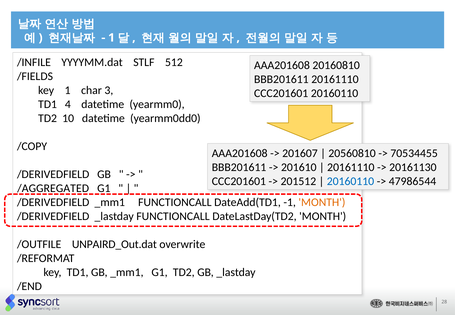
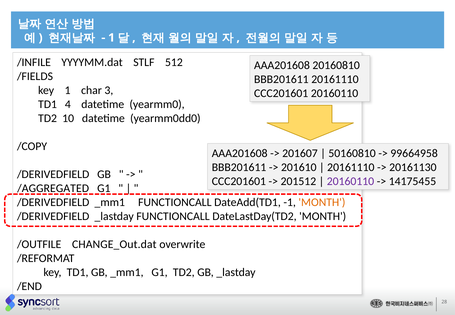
20560810: 20560810 -> 50160810 (352, 153)
70534455: 70534455 -> 99664958 (414, 153)
20160110 colour: blue -> purple (350, 181)
47986544: 47986544 -> 14175455 (412, 181)
UNPAIRD_Out.dat: UNPAIRD_Out.dat -> CHANGE_Out.dat (114, 244)
